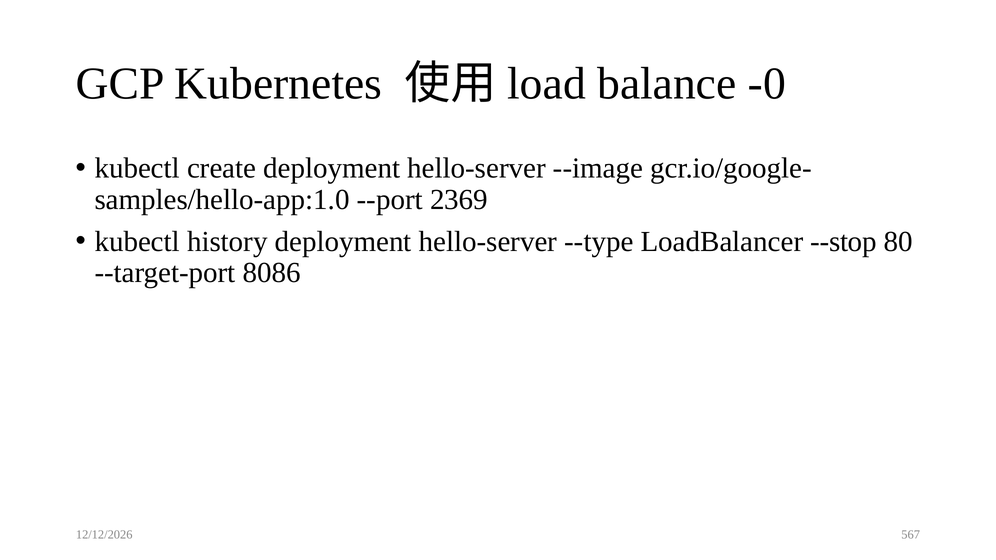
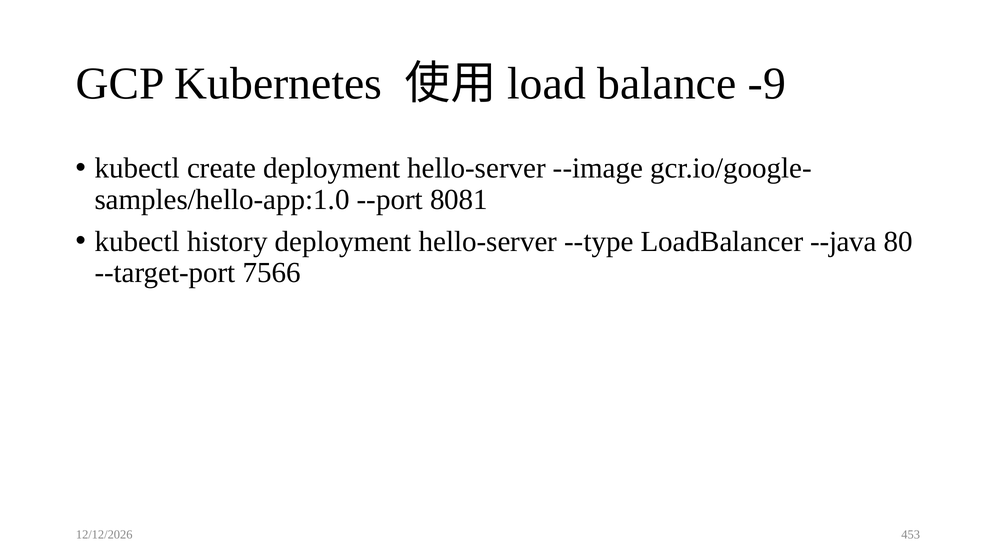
-0: -0 -> -9 (767, 84)
2369: 2369 -> 8081 (459, 200)
--stop: --stop -> --java (843, 242)
8086: 8086 -> 7566 (272, 273)
567: 567 -> 453 (911, 535)
